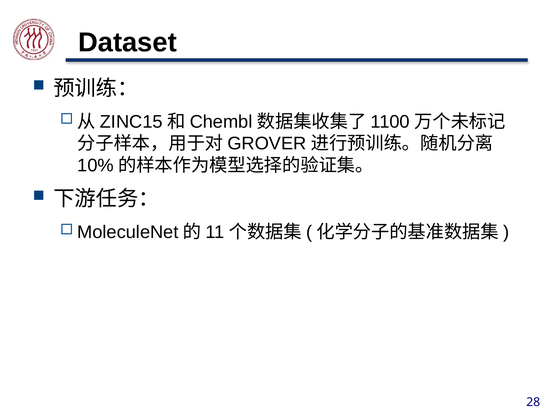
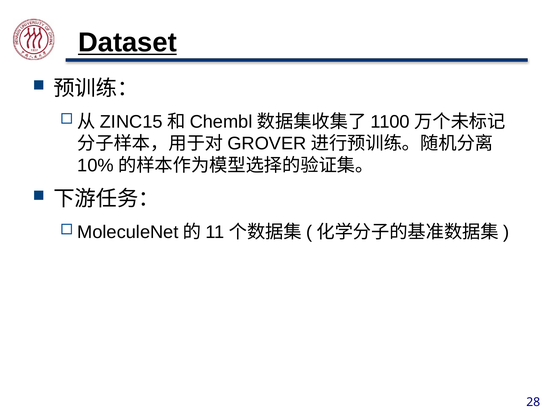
Dataset underline: none -> present (127, 43)
